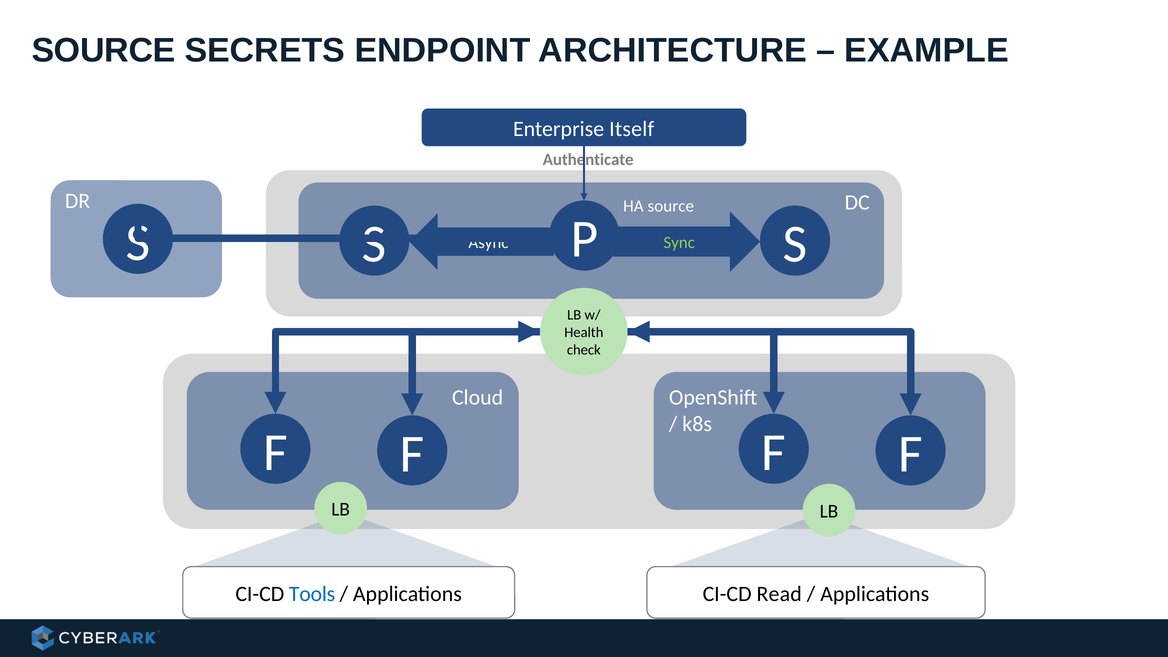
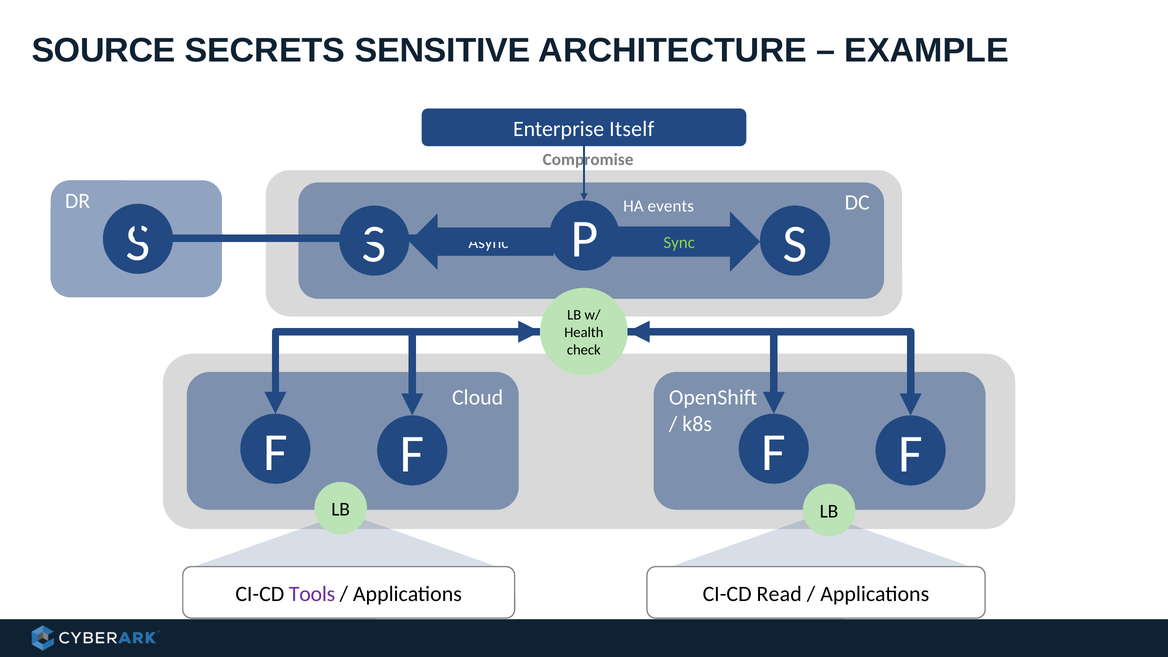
ENDPOINT: ENDPOINT -> SENSITIVE (443, 50)
Authenticate: Authenticate -> Compromise (588, 160)
HA source: source -> events (671, 206)
Tools colour: blue -> purple (312, 594)
